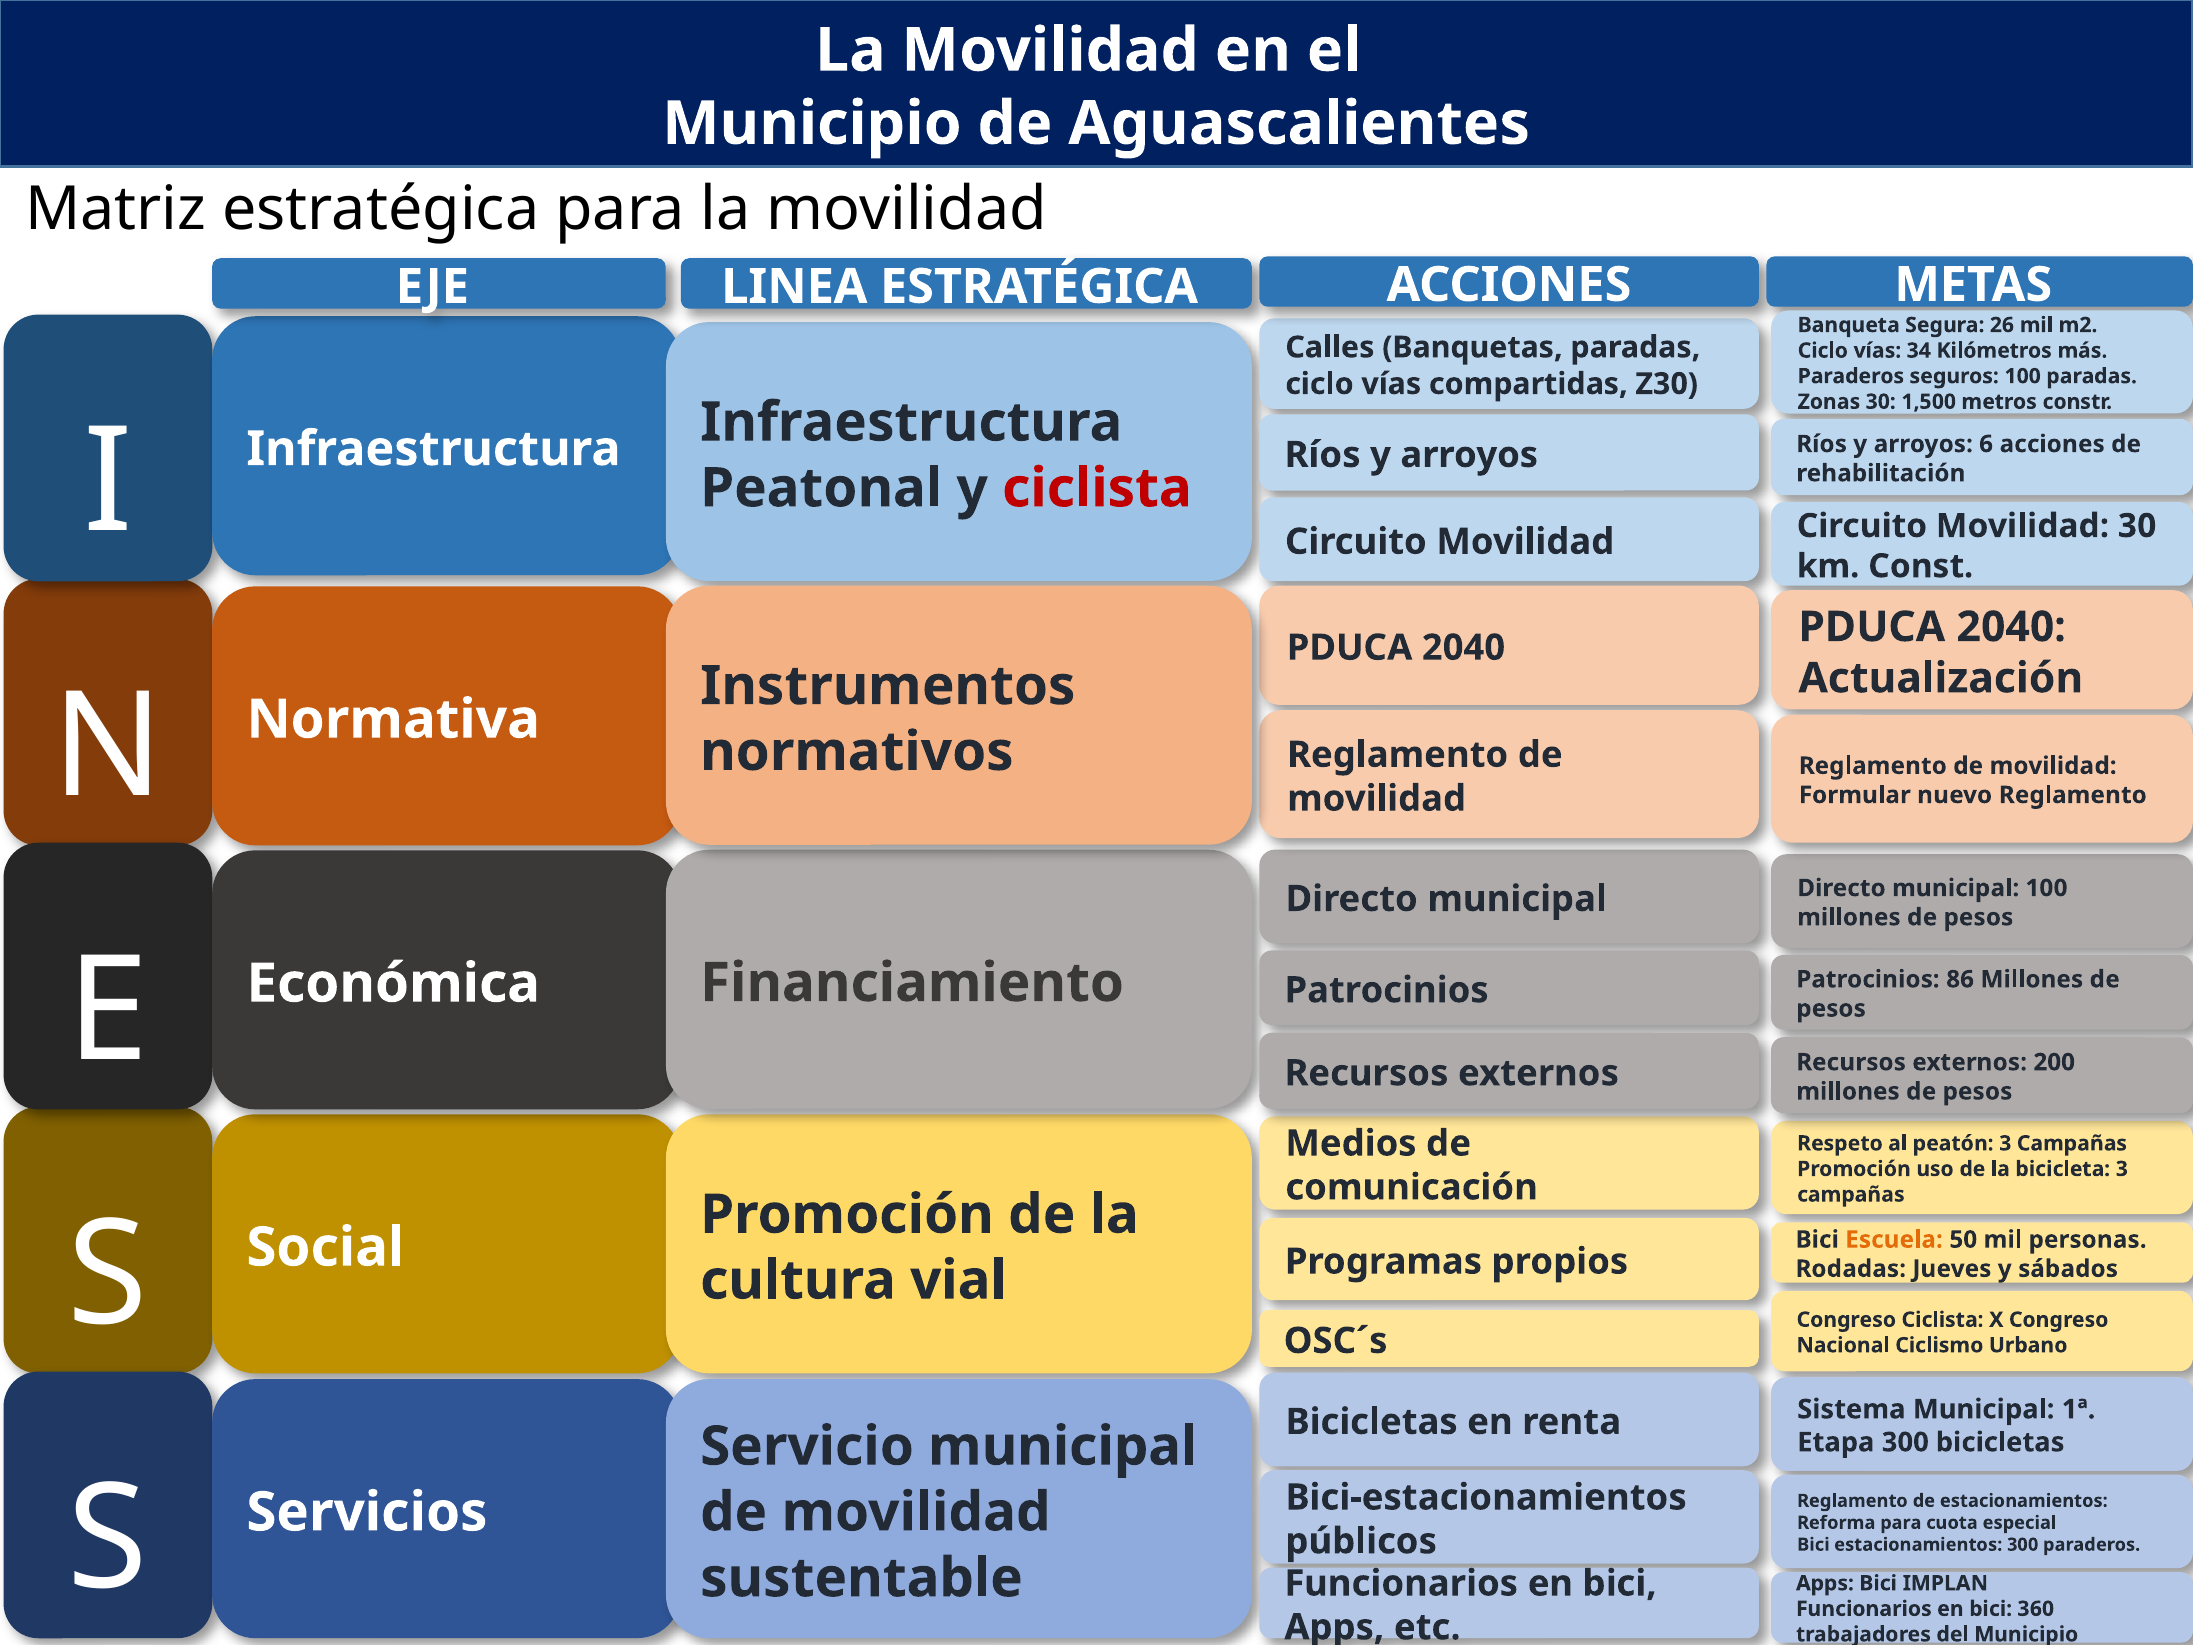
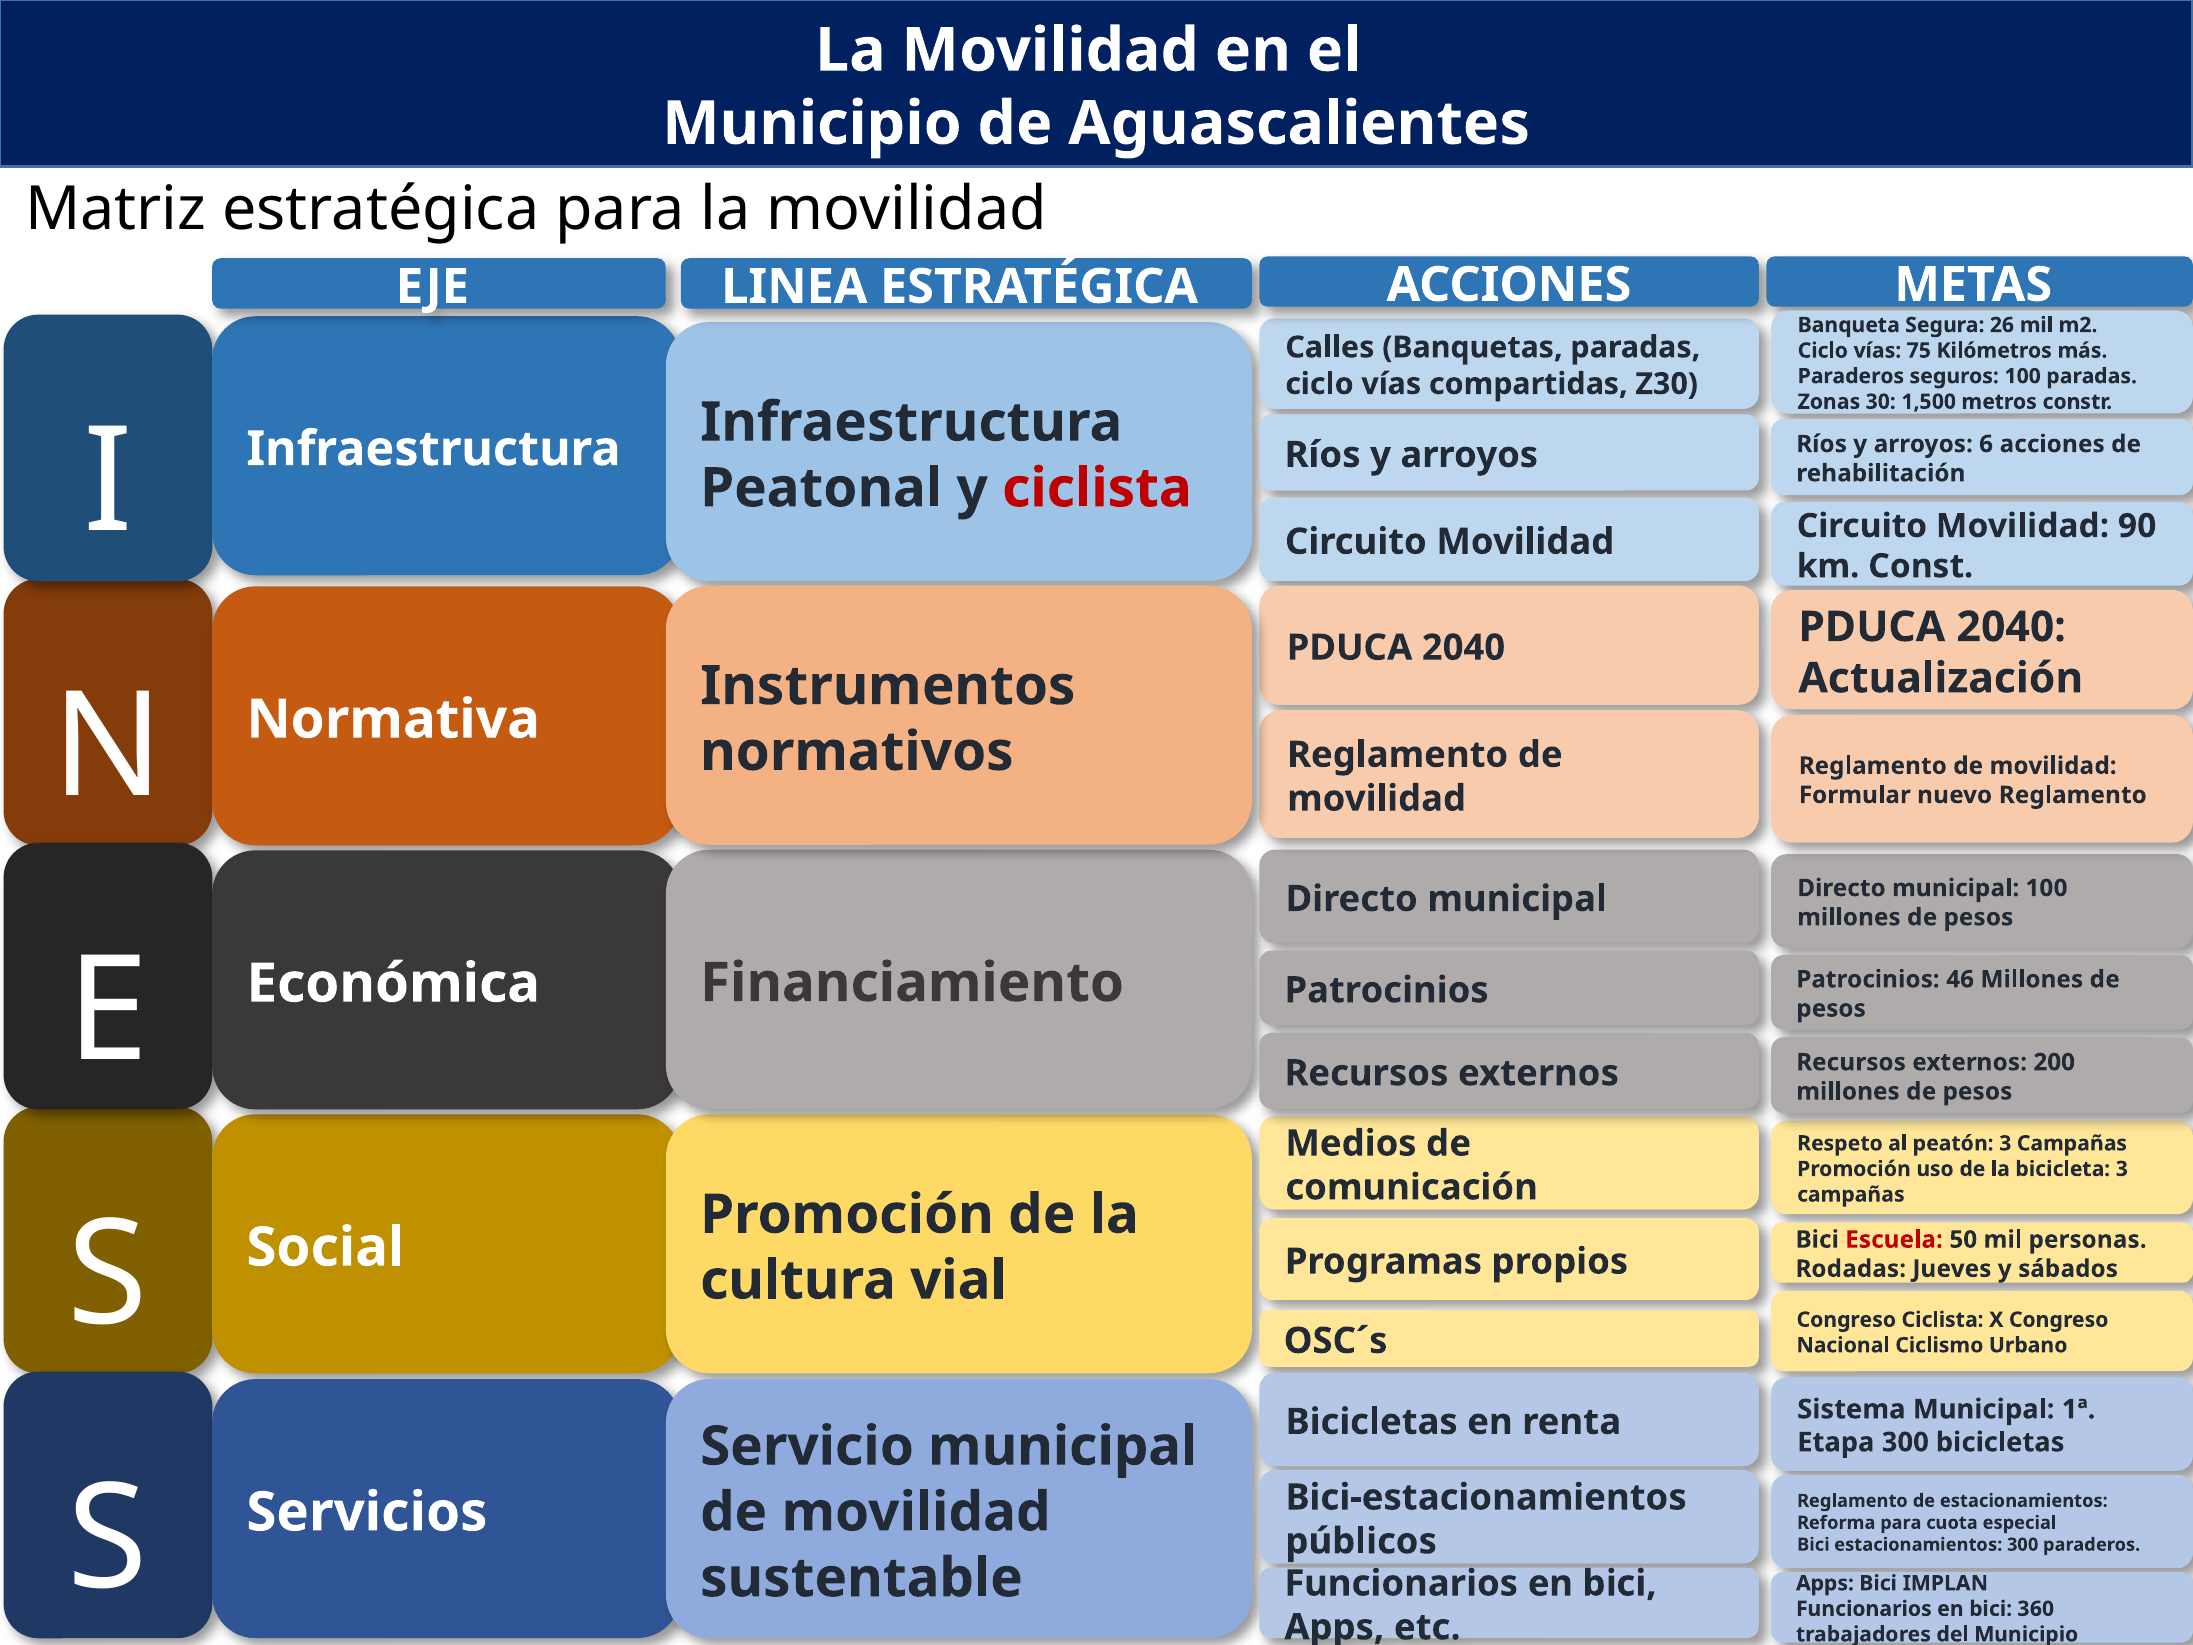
34: 34 -> 75 (1919, 351)
Movilidad 30: 30 -> 90 (2137, 526)
86: 86 -> 46 (1960, 979)
Escuela colour: orange -> red (1894, 1239)
